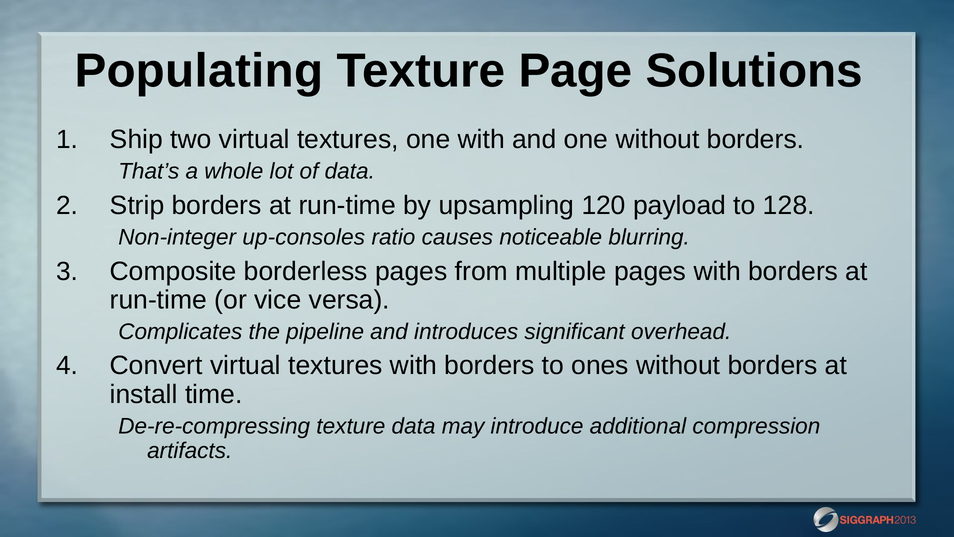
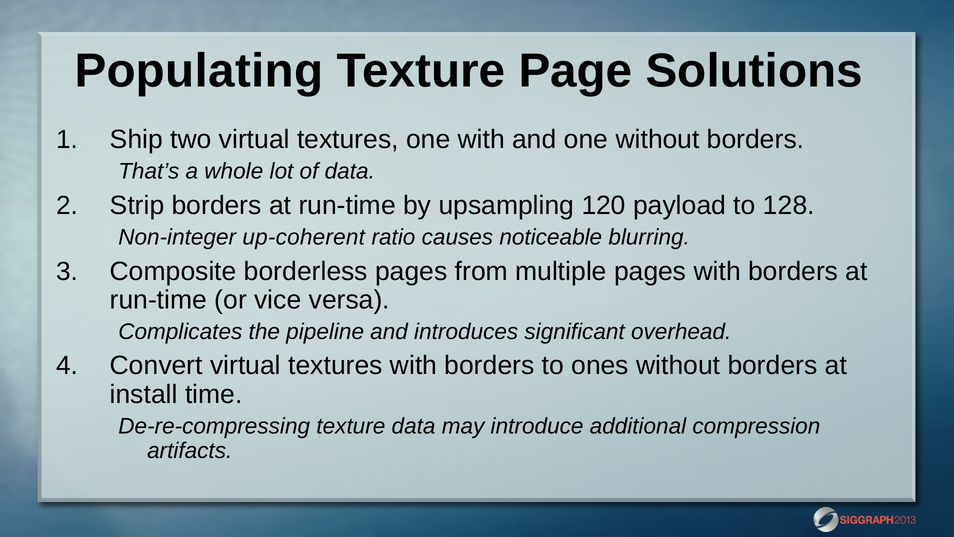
up-consoles: up-consoles -> up-coherent (304, 237)
